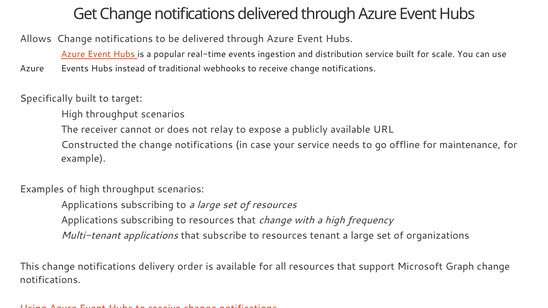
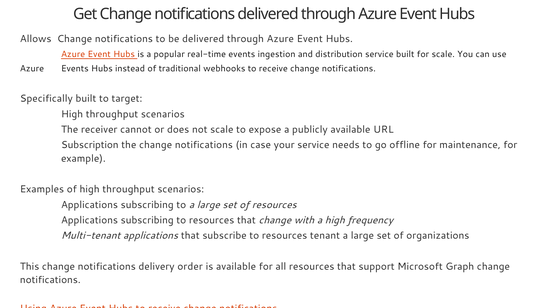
not relay: relay -> scale (222, 130)
Constructed: Constructed -> Subscription (90, 145)
